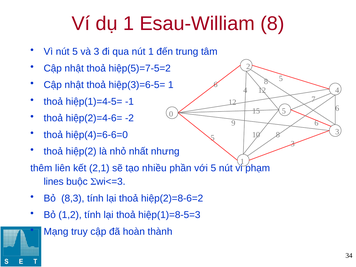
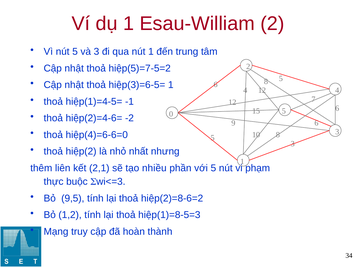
Esau-William 8: 8 -> 2 (272, 24)
lines: lines -> thực (54, 182)
8,3: 8,3 -> 9,5 (73, 198)
